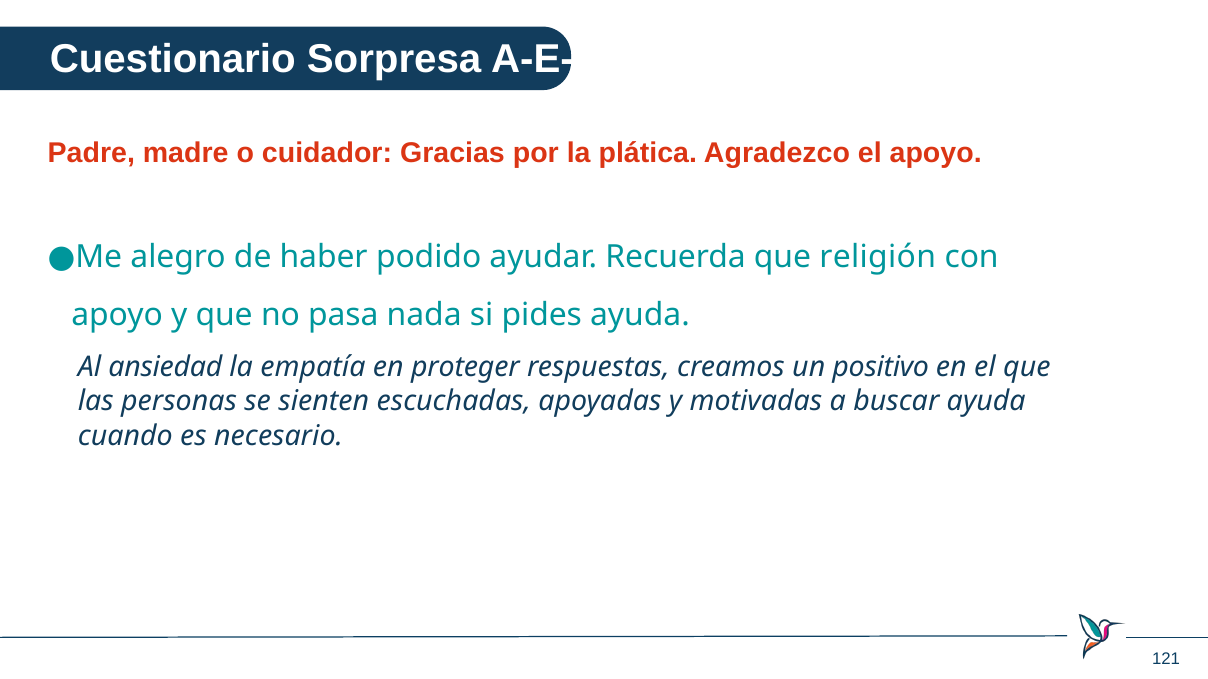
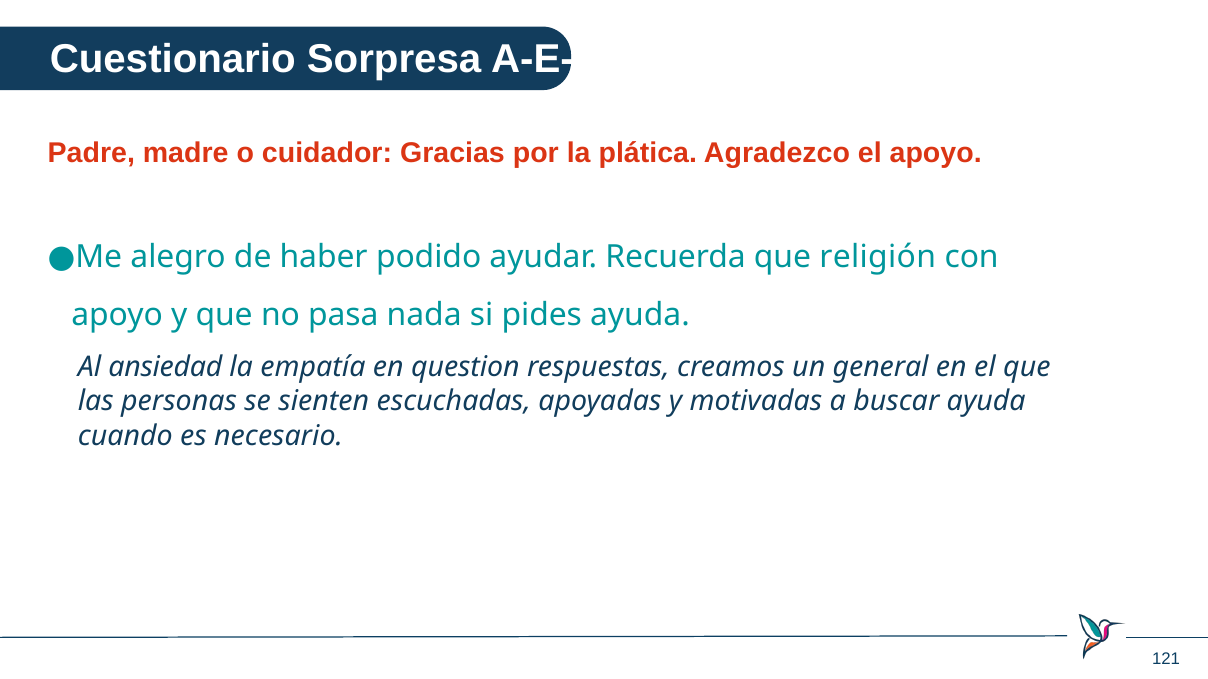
proteger: proteger -> question (465, 368)
positivo: positivo -> general (881, 368)
